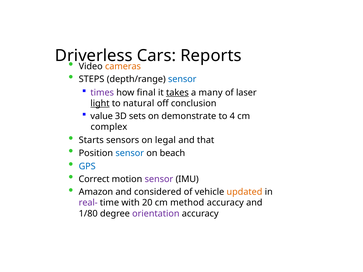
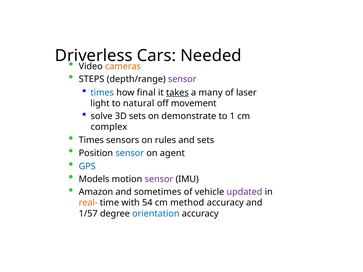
Reports: Reports -> Needed (211, 56)
sensor colour: blue -> purple (182, 79)
times colour: purple -> blue (102, 93)
light underline: present -> none (100, 103)
conclusion: conclusion -> movement (194, 103)
value: value -> solve (102, 116)
4: 4 -> 1 (232, 116)
Starts: Starts -> Times (91, 140)
legal: legal -> rules (165, 140)
and that: that -> sets (206, 140)
beach: beach -> agent (172, 153)
Correct: Correct -> Models (94, 179)
considered: considered -> sometimes (158, 192)
updated colour: orange -> purple (244, 192)
real- colour: purple -> orange (88, 203)
20: 20 -> 54 (147, 203)
1/80: 1/80 -> 1/57 (88, 214)
orientation colour: purple -> blue (156, 214)
